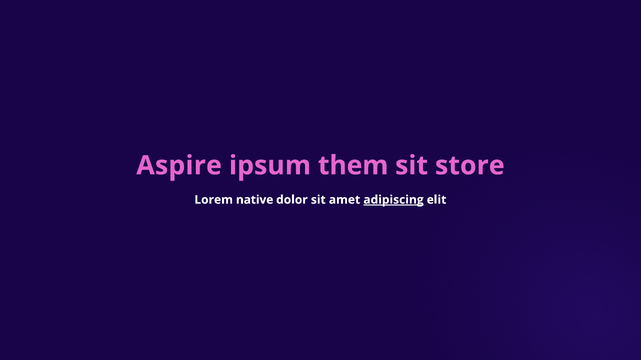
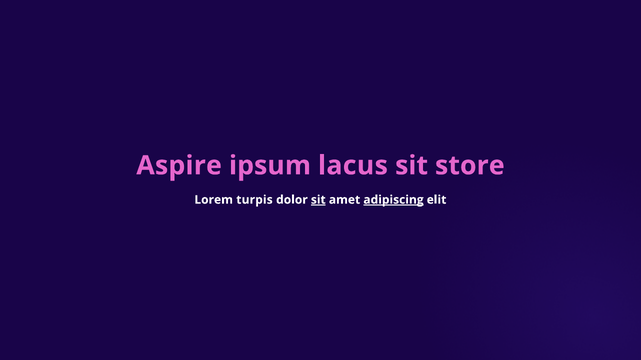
them: them -> lacus (353, 166)
native: native -> turpis (254, 200)
sit underline: none -> present (318, 200)
